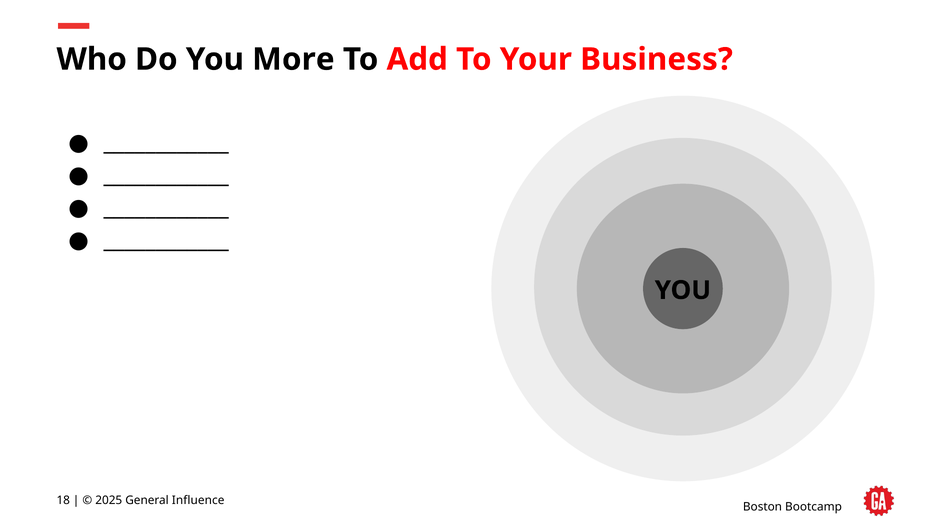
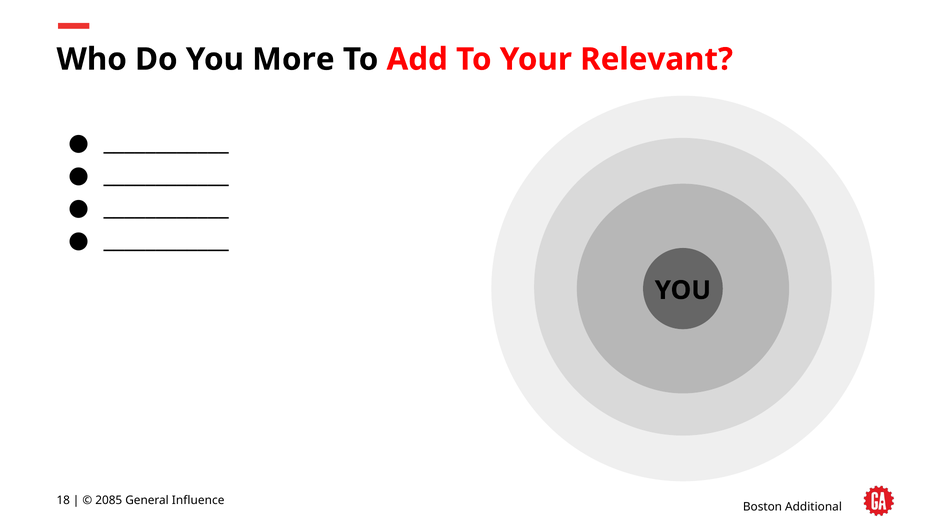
Business: Business -> Relevant (657, 59)
2025: 2025 -> 2085 (109, 500)
Bootcamp: Bootcamp -> Additional (814, 507)
